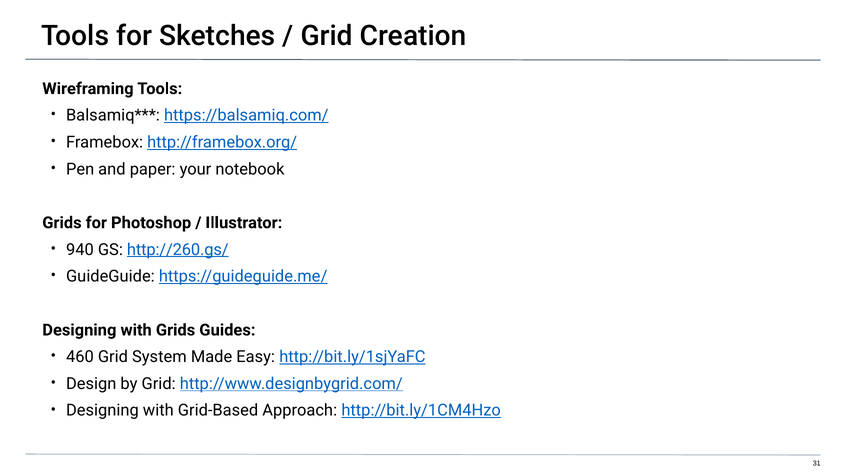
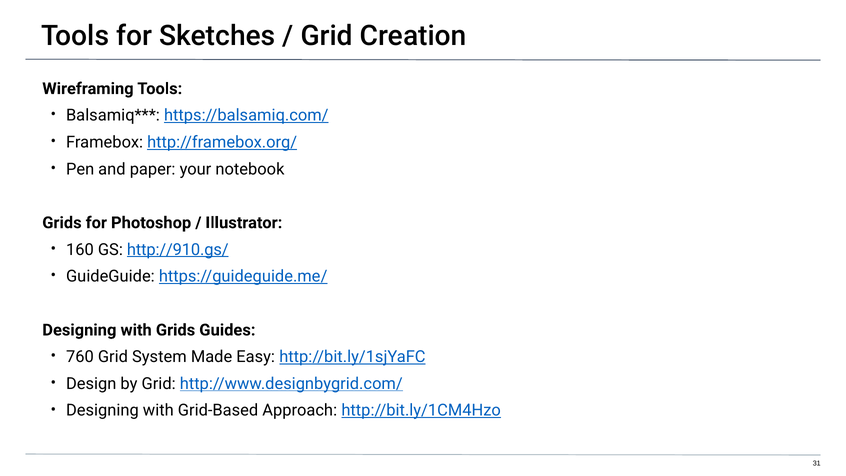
940: 940 -> 160 (80, 250)
http://260.gs/: http://260.gs/ -> http://910.gs/ (178, 250)
460: 460 -> 760 (80, 357)
